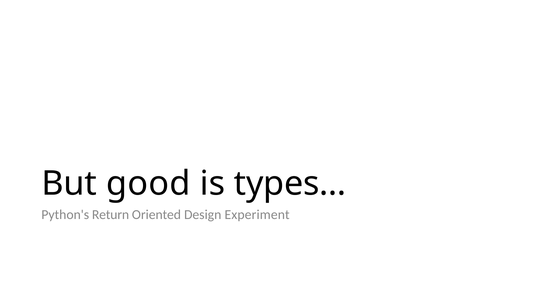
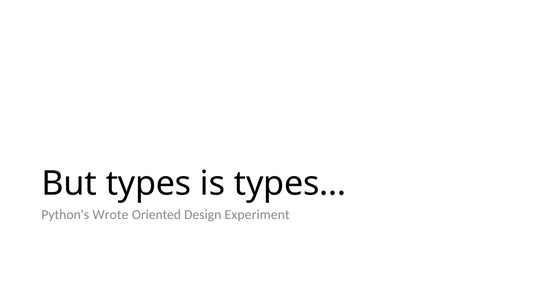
good: good -> types (149, 184)
Return: Return -> Wrote (110, 215)
